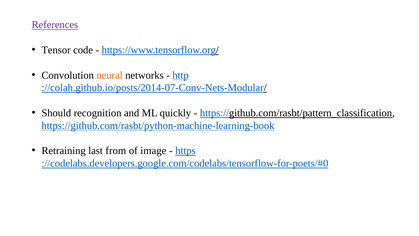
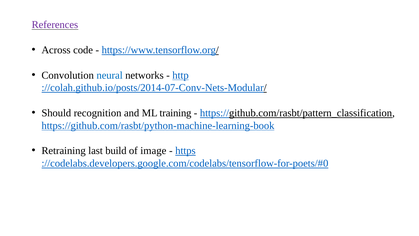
Tensor: Tensor -> Across (56, 50)
neural colour: orange -> blue (110, 75)
quickly: quickly -> training (175, 113)
from: from -> build (116, 151)
